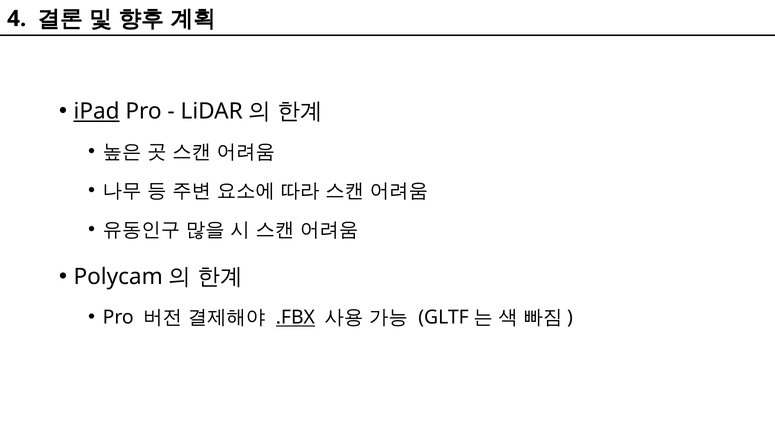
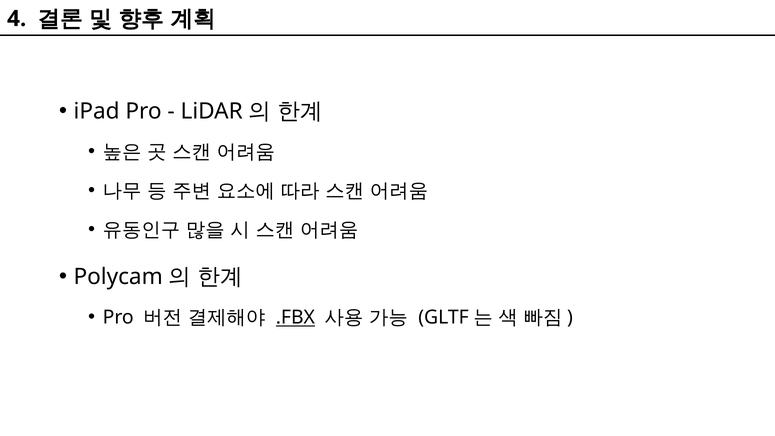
iPad underline: present -> none (97, 111)
